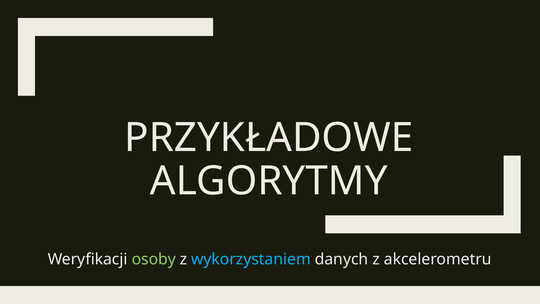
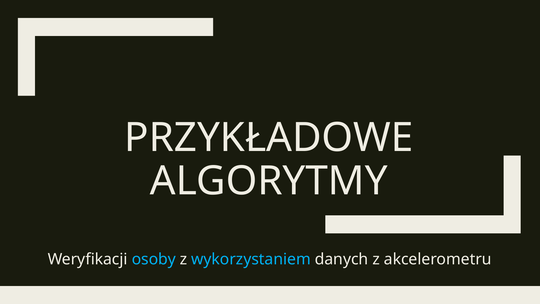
osoby colour: light green -> light blue (154, 259)
